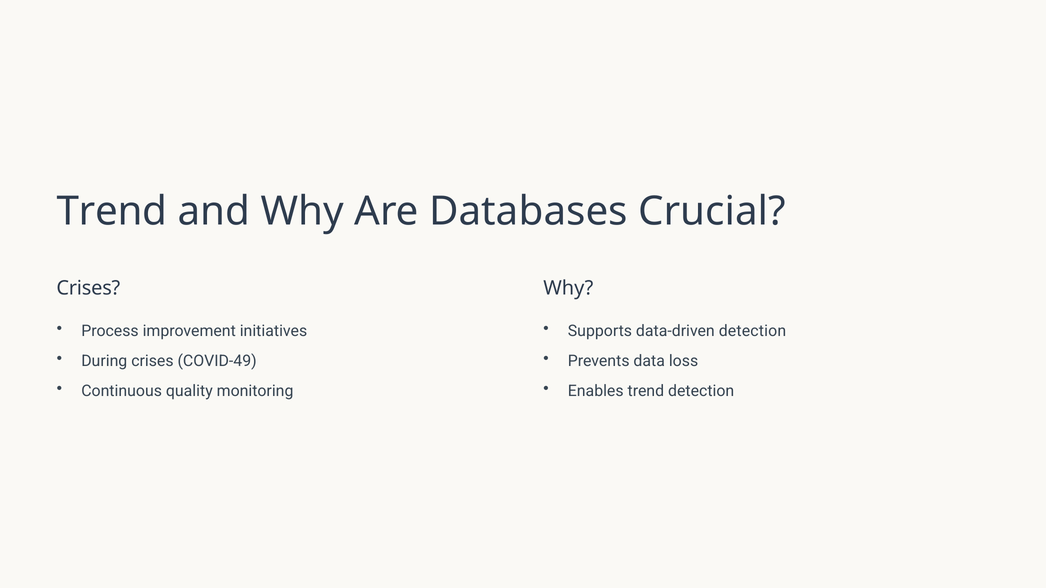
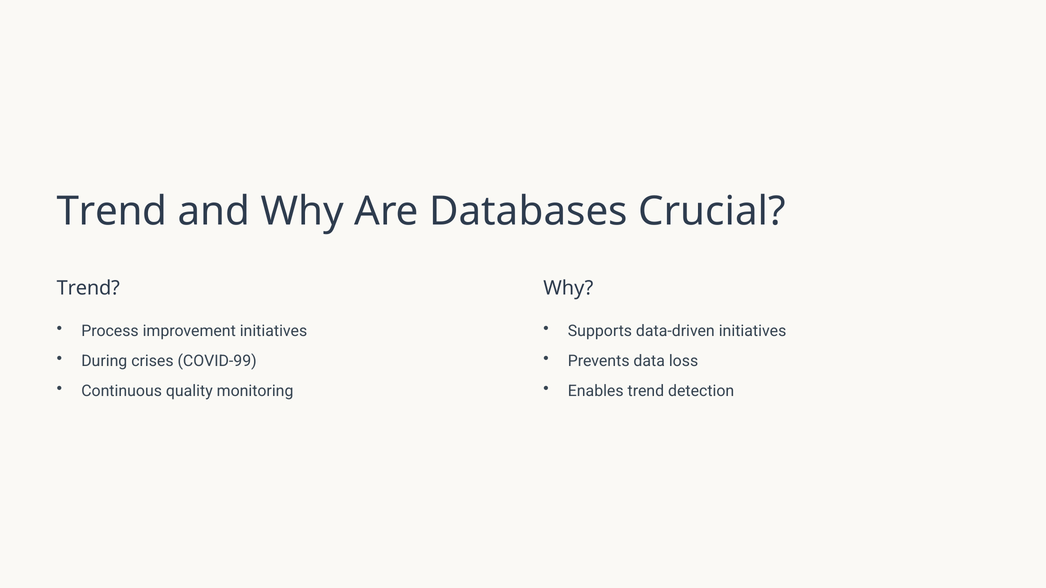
Crises: Crises -> Trend (88, 288)
data-driven detection: detection -> initiatives (753, 331)
COVID-49: COVID-49 -> COVID-99 (217, 361)
